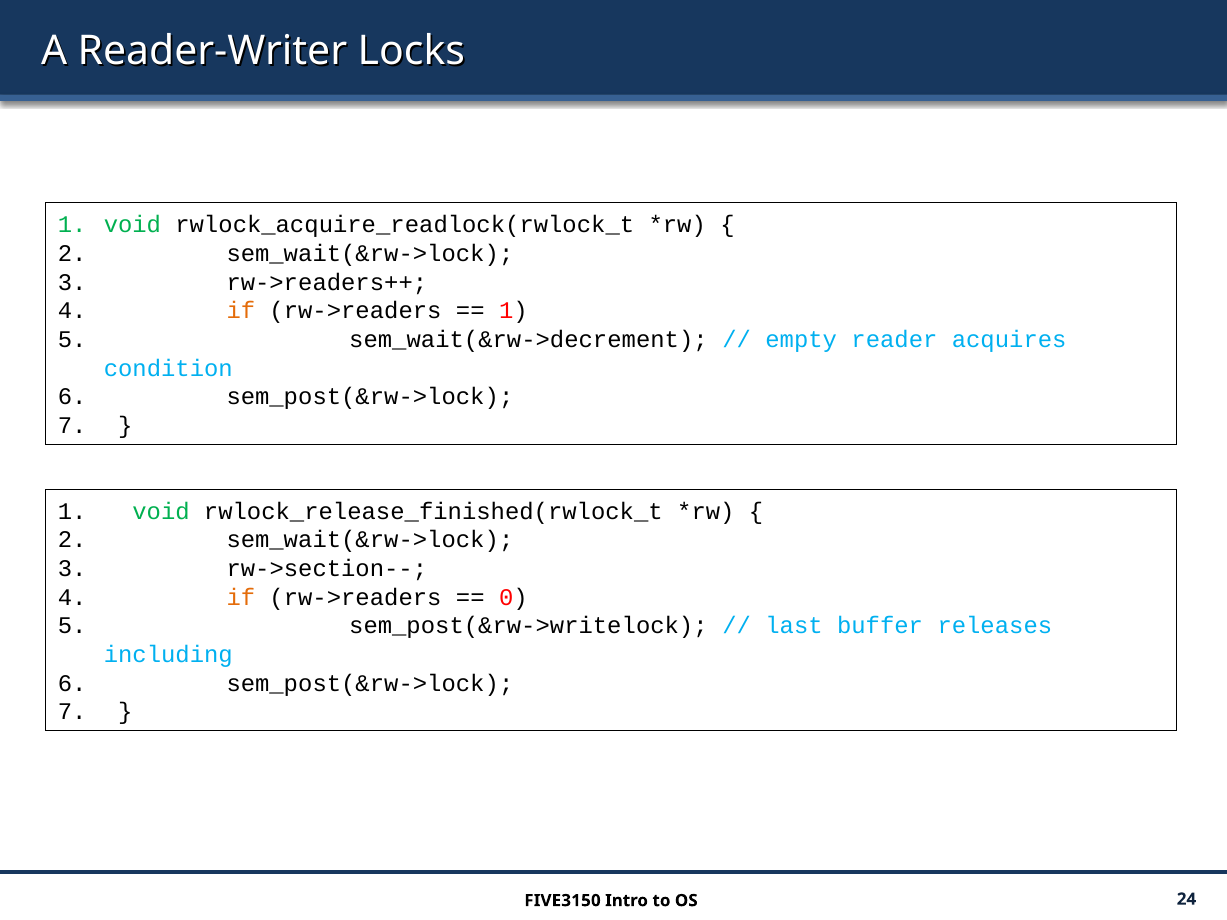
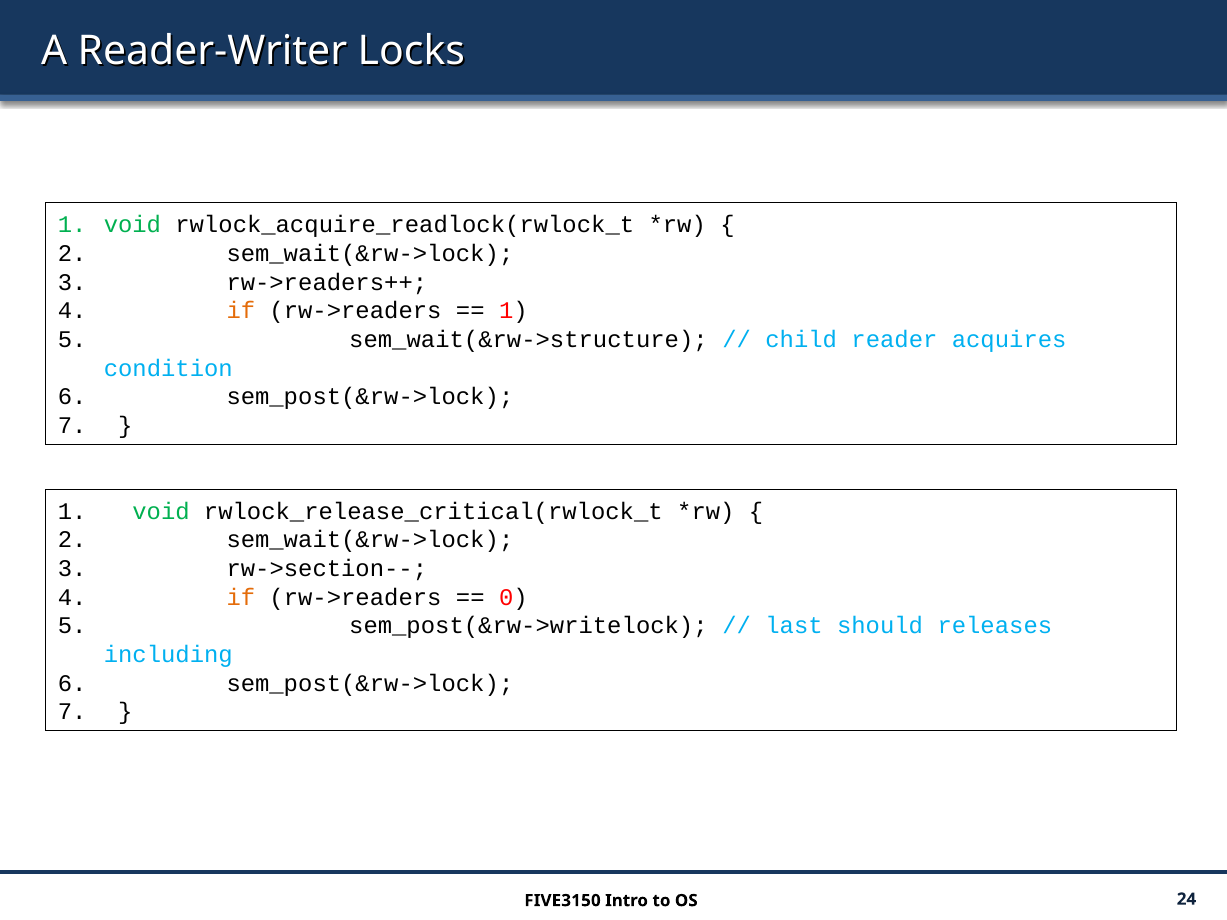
sem_wait(&rw->decrement: sem_wait(&rw->decrement -> sem_wait(&rw->structure (528, 340)
empty: empty -> child (801, 340)
rwlock_release_finished(rwlock_t: rwlock_release_finished(rwlock_t -> rwlock_release_critical(rwlock_t (433, 511)
buffer: buffer -> should (880, 626)
